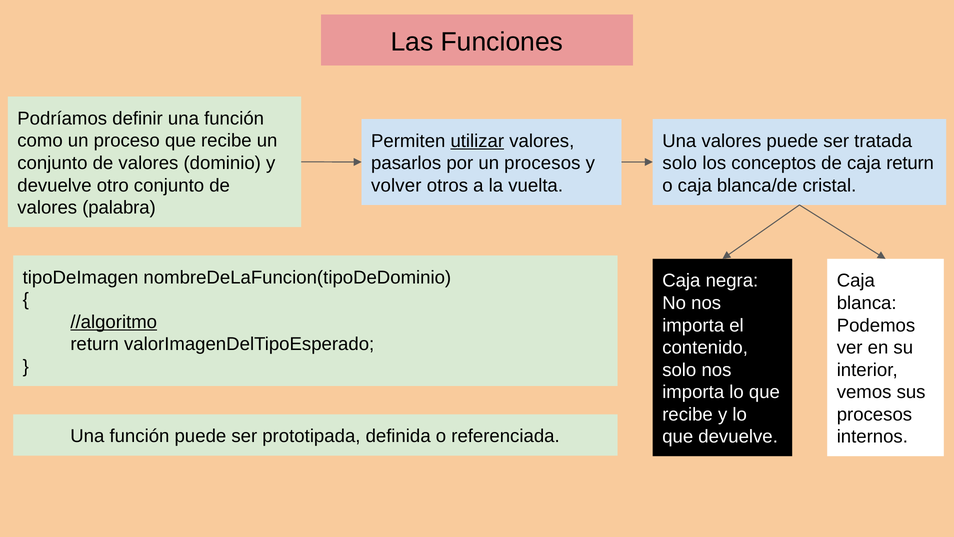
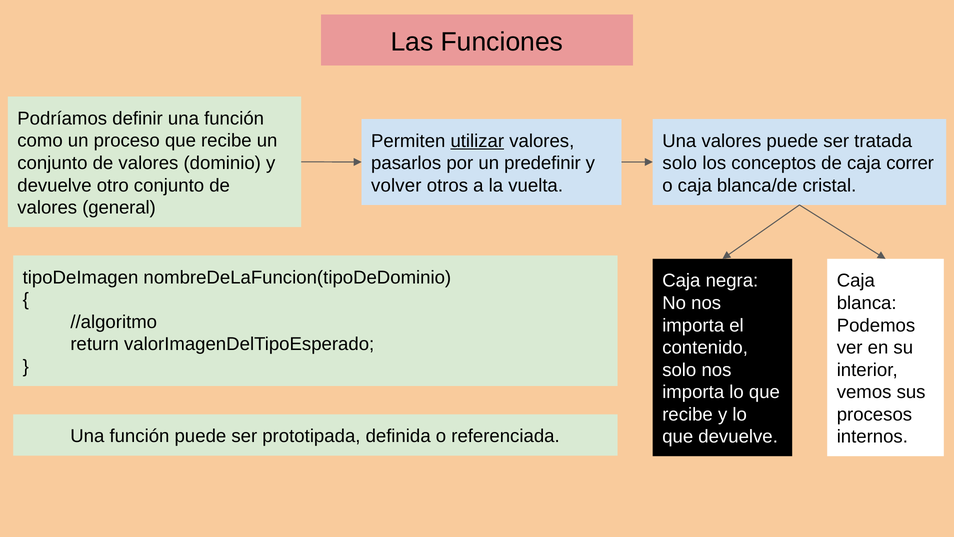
un procesos: procesos -> predefinir (542, 163)
caja return: return -> correr (910, 163)
palabra: palabra -> general (119, 208)
//algoritmo underline: present -> none (114, 322)
